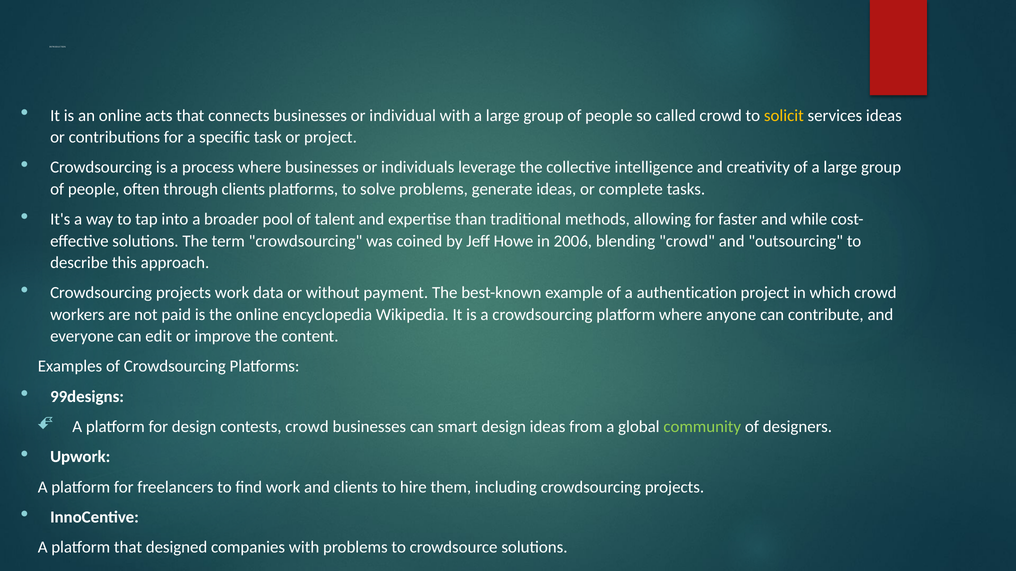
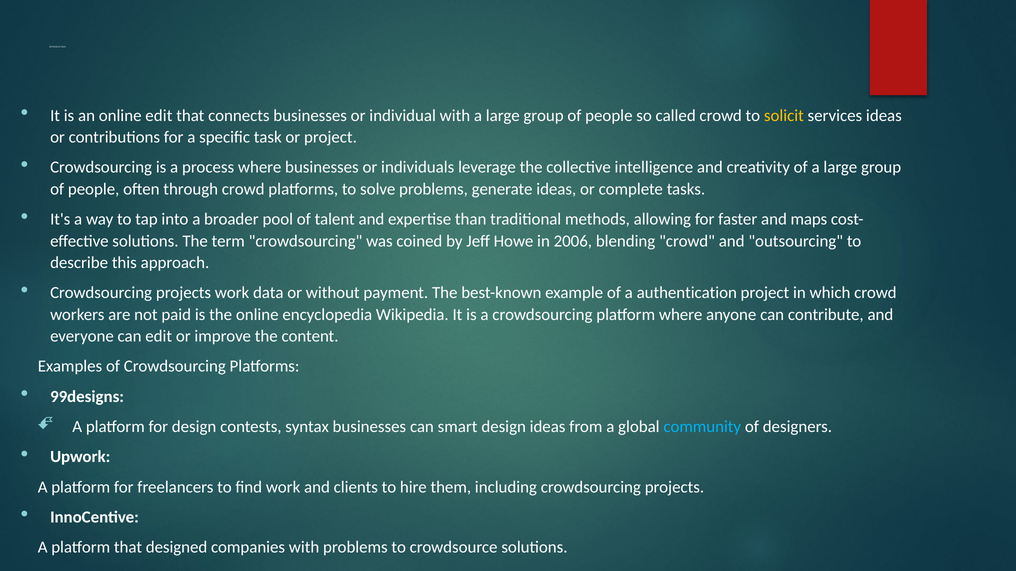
online acts: acts -> edit (159, 116)
through clients: clients -> crowd (243, 189)
while: while -> maps (809, 219)
contests crowd: crowd -> syntax (307, 427)
community colour: light green -> light blue (702, 427)
